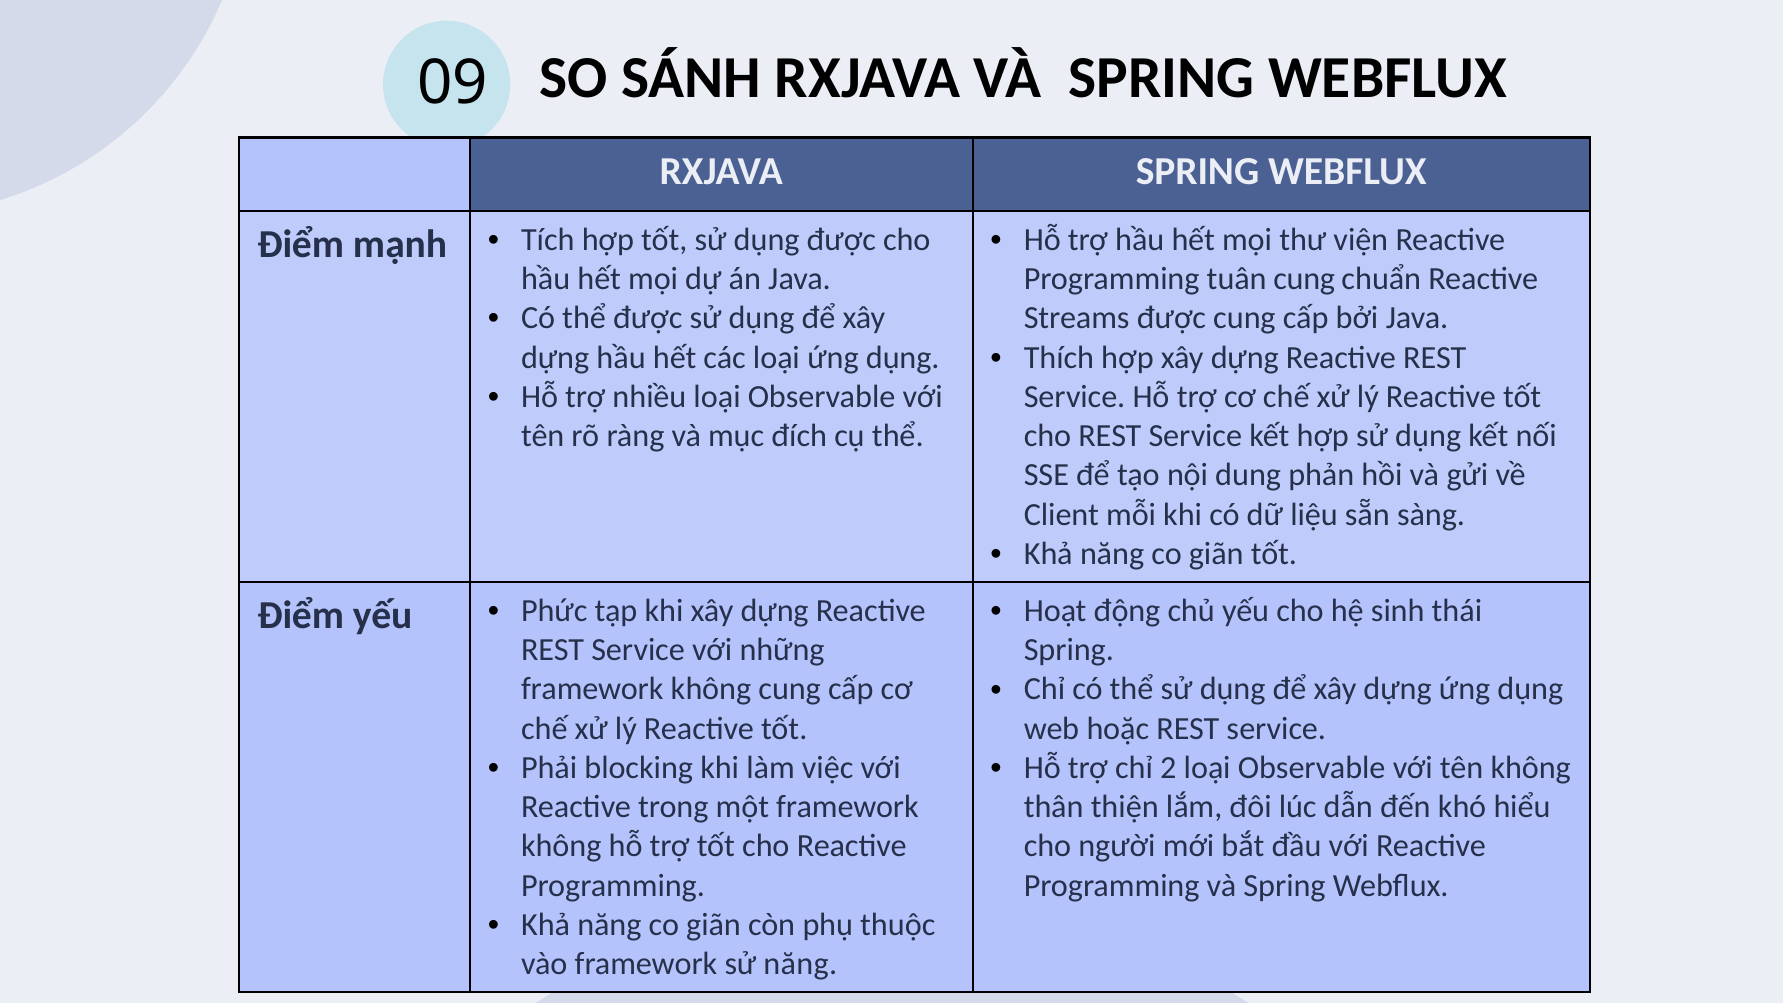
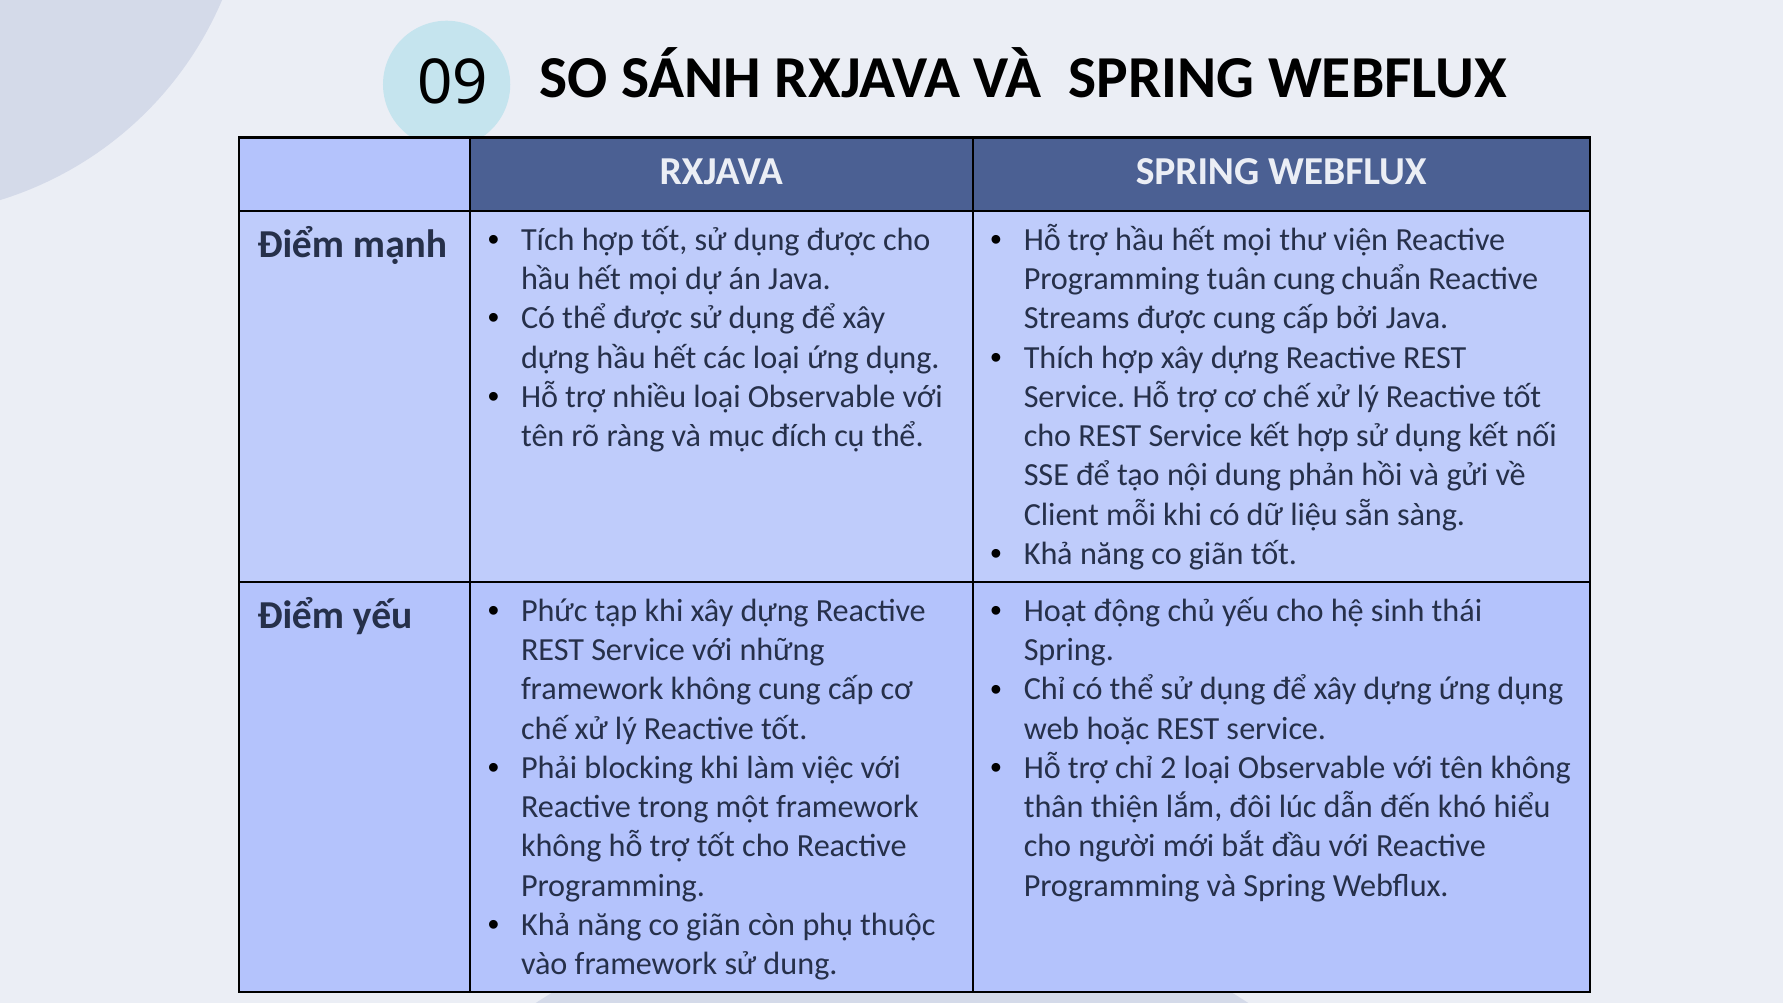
sử năng: năng -> dung (801, 964)
